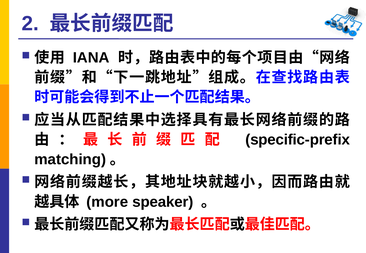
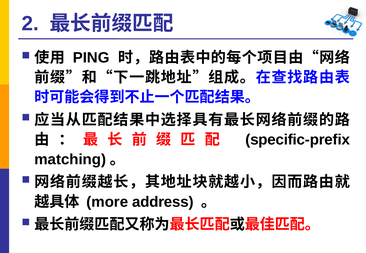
IANA: IANA -> PING (91, 58)
speaker: speaker -> address (163, 202)
